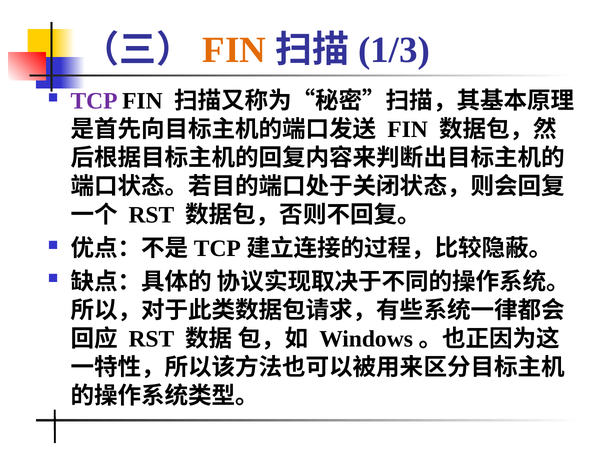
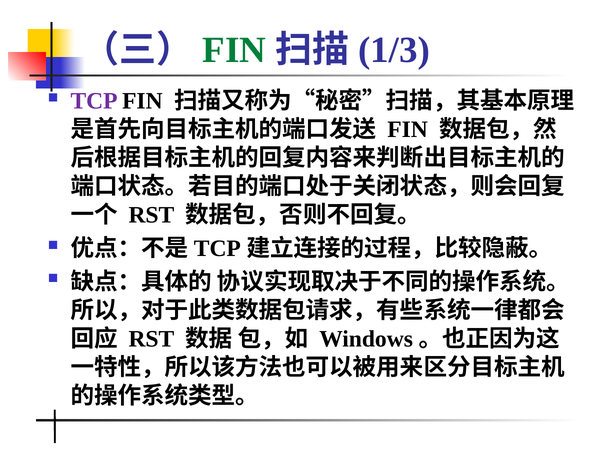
FIN colour: orange -> green (234, 50)
